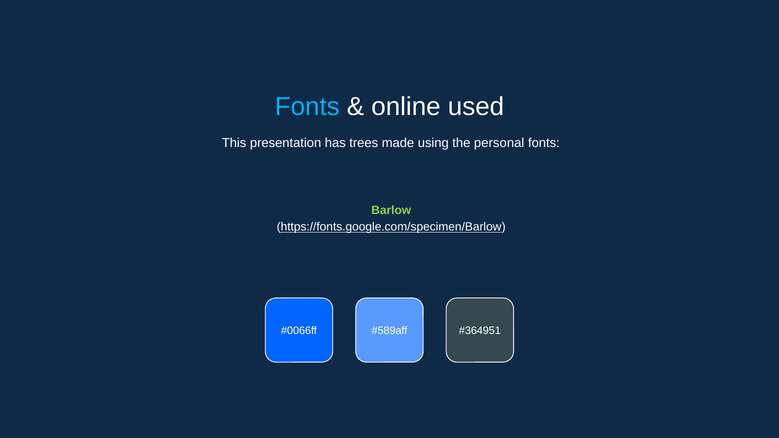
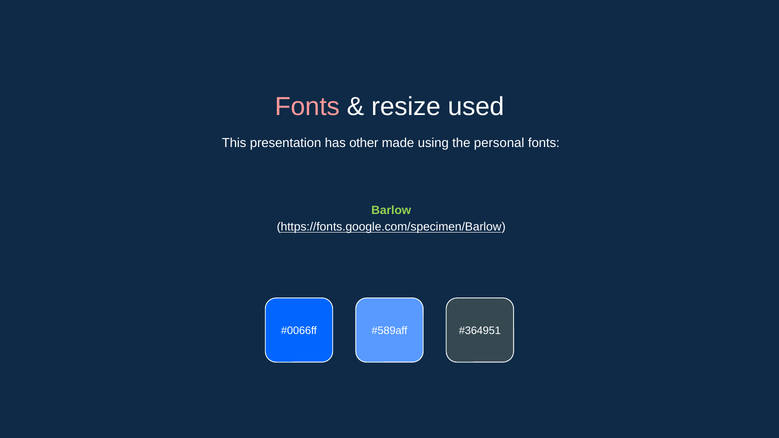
Fonts colour: light blue -> pink (307, 106)
online: online -> resize (406, 106)
trees: trees -> other (364, 143)
